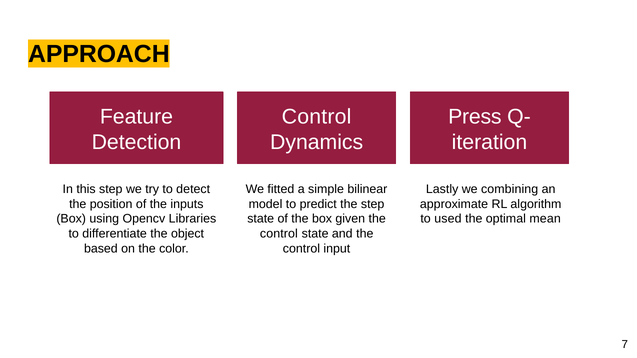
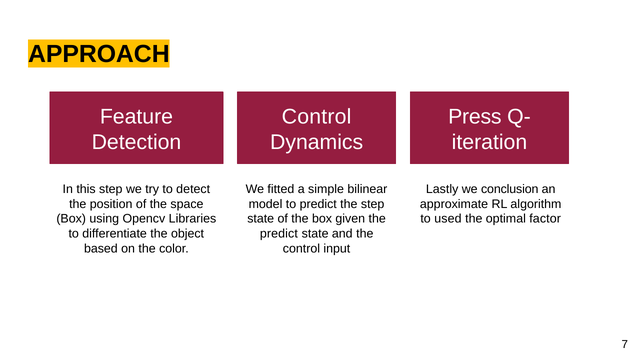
combining: combining -> conclusion (510, 189)
inputs: inputs -> space (187, 204)
mean: mean -> factor (545, 219)
control: control -> predict (279, 234)
